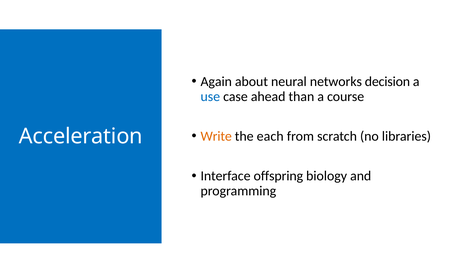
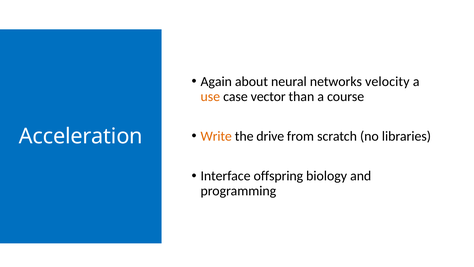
decision: decision -> velocity (387, 81)
use colour: blue -> orange (210, 96)
ahead: ahead -> vector (268, 96)
each: each -> drive (270, 136)
